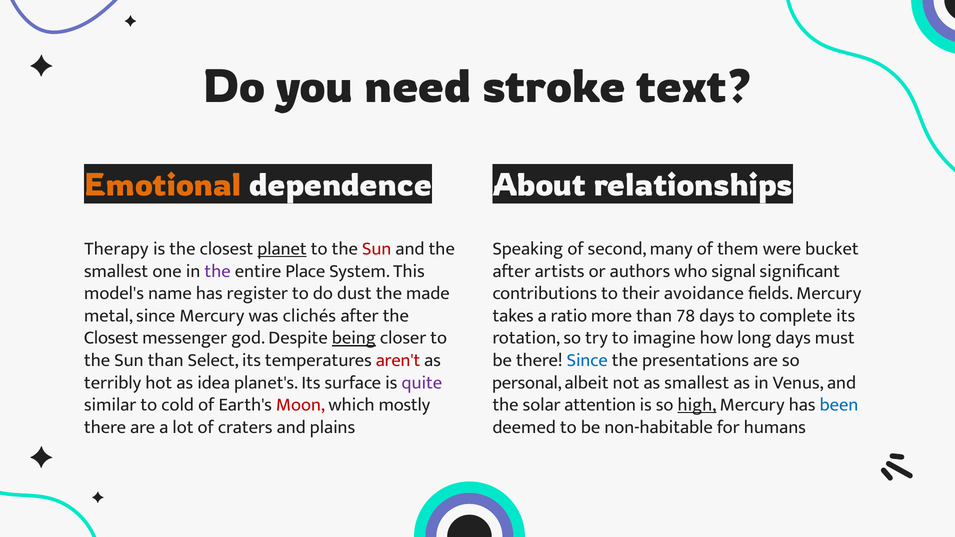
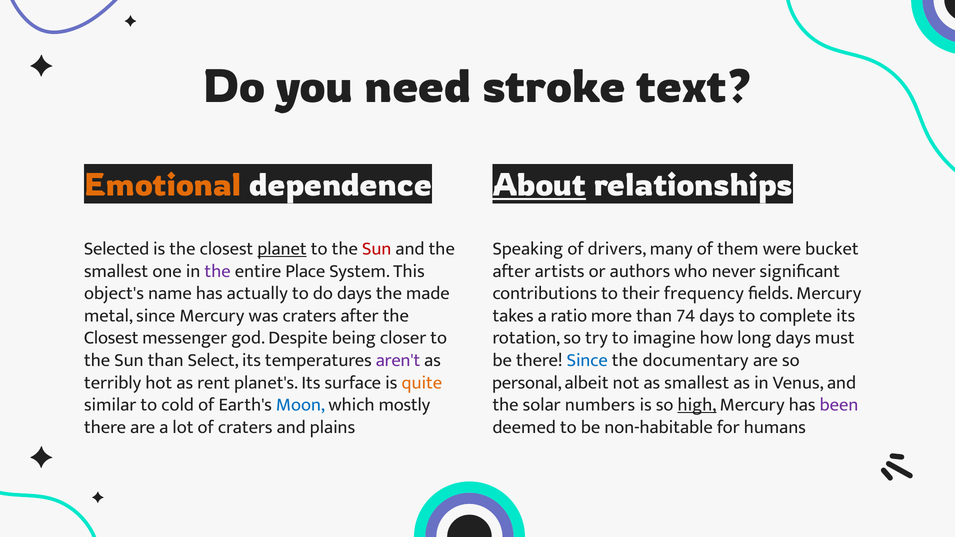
About underline: none -> present (539, 185)
Therapy: Therapy -> Selected (117, 249)
second: second -> drivers (617, 249)
signal: signal -> never (734, 271)
model's: model's -> object's (114, 293)
register: register -> actually (257, 293)
do dust: dust -> days (354, 293)
avoidance: avoidance -> frequency (704, 293)
was clichés: clichés -> craters (310, 316)
78: 78 -> 74 (686, 316)
being underline: present -> none (354, 338)
aren't colour: red -> purple (398, 360)
presentations: presentations -> documentary (695, 360)
idea: idea -> rent (214, 383)
quite colour: purple -> orange (422, 383)
Moon colour: red -> blue (300, 405)
attention: attention -> numbers (600, 405)
been colour: blue -> purple (839, 405)
